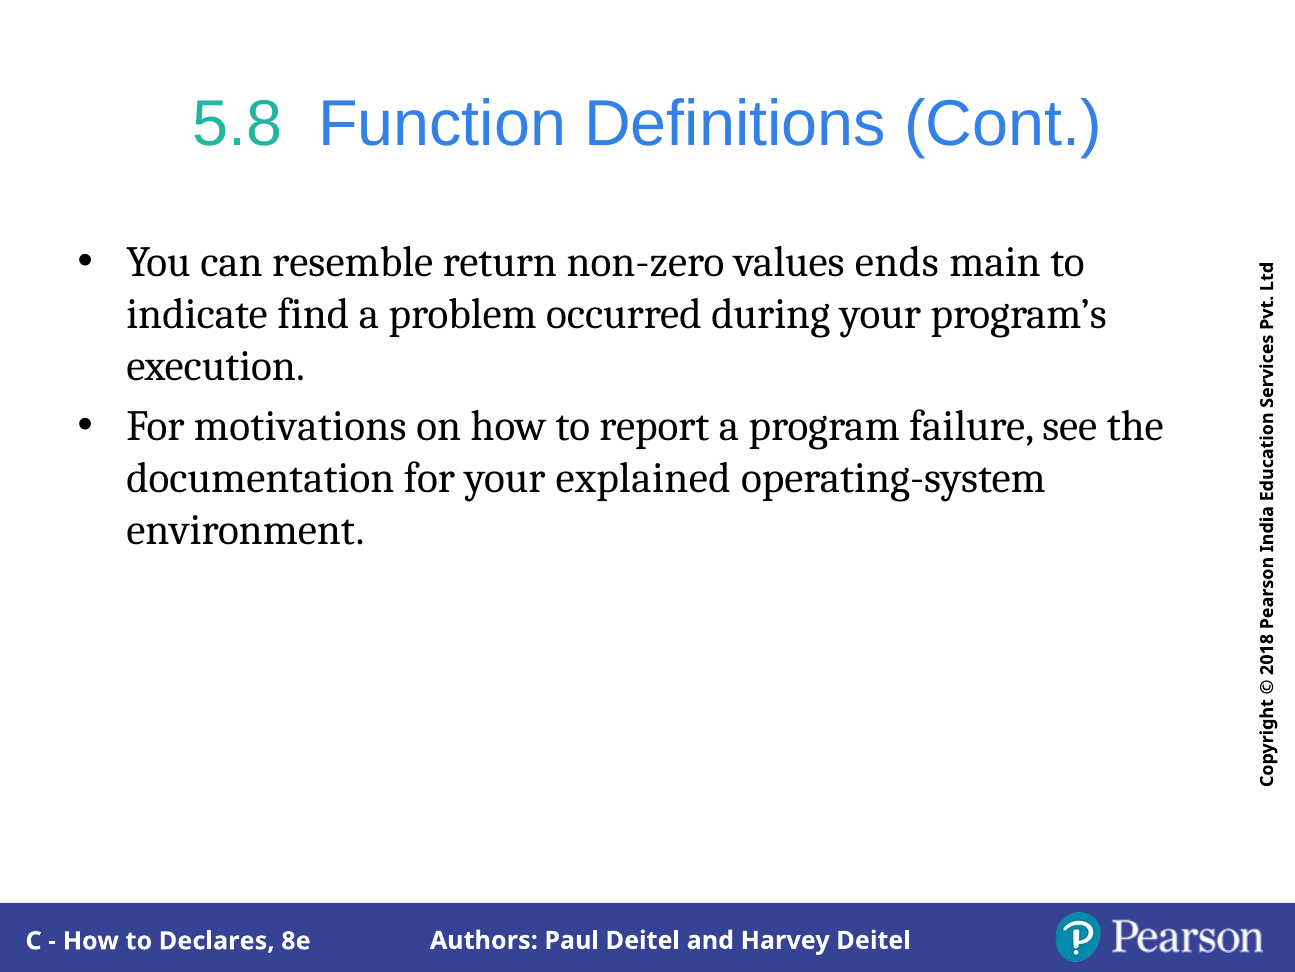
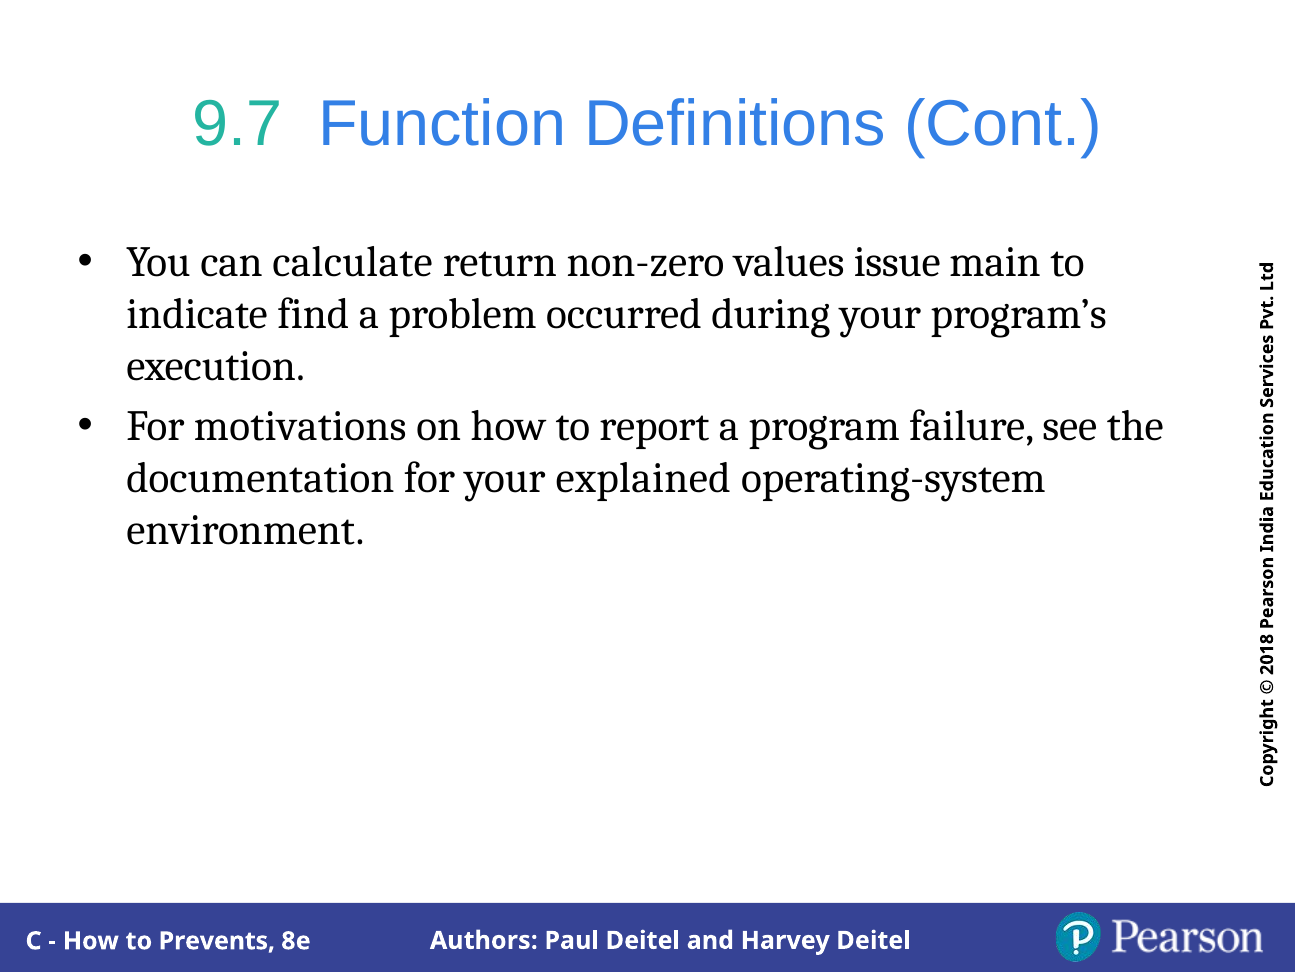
5.8: 5.8 -> 9.7 (237, 124)
resemble: resemble -> calculate (353, 262)
ends: ends -> issue (897, 262)
Declares: Declares -> Prevents (217, 940)
